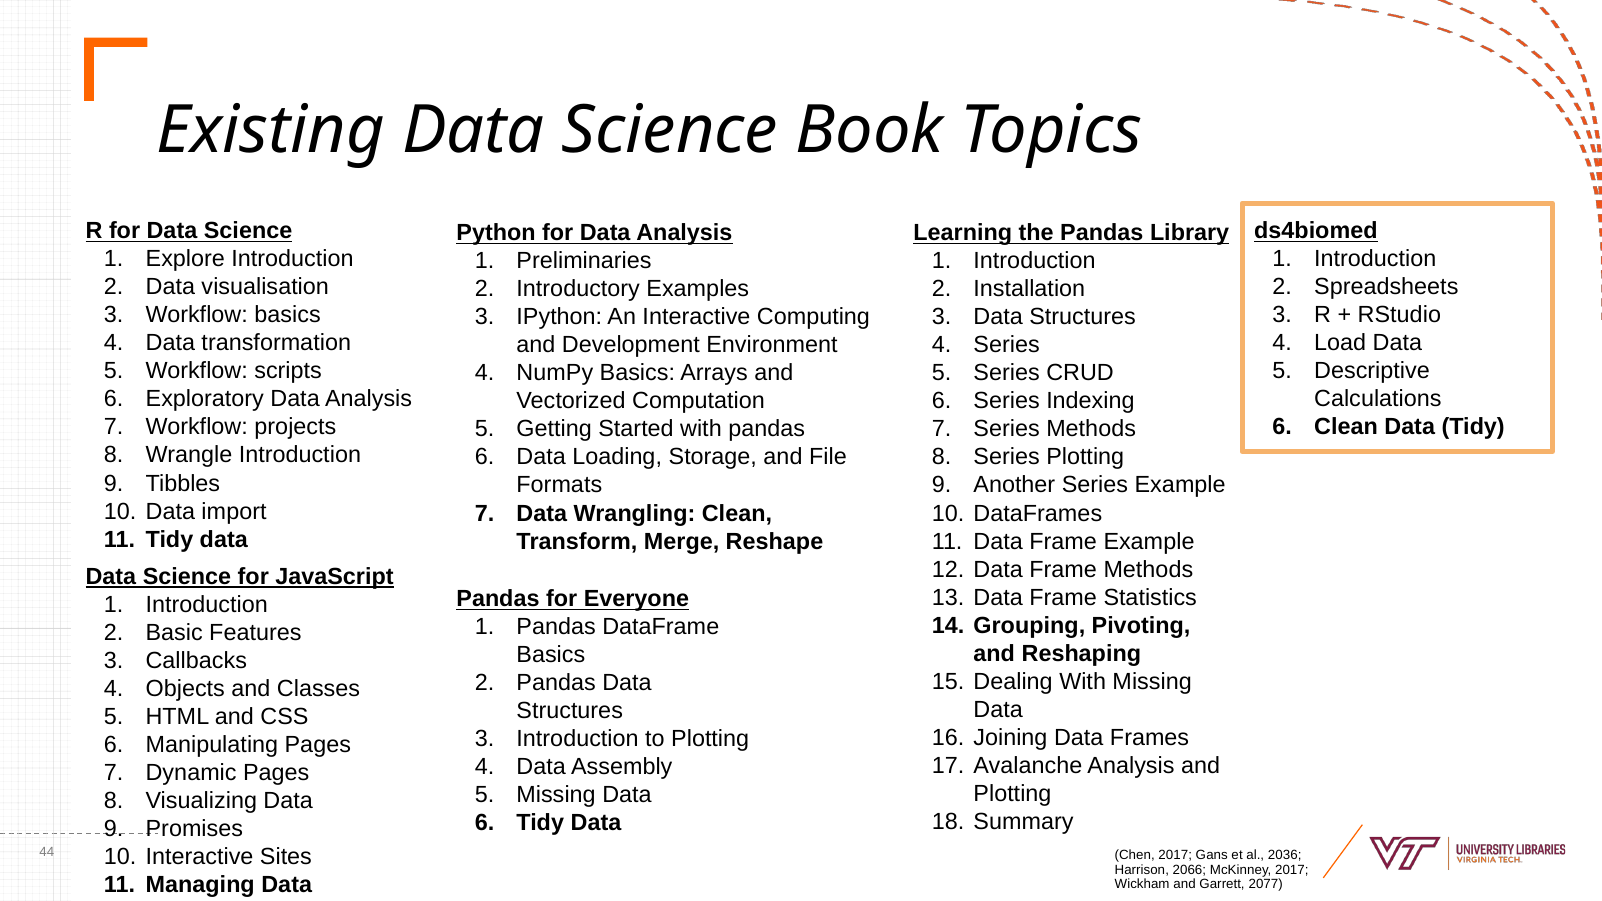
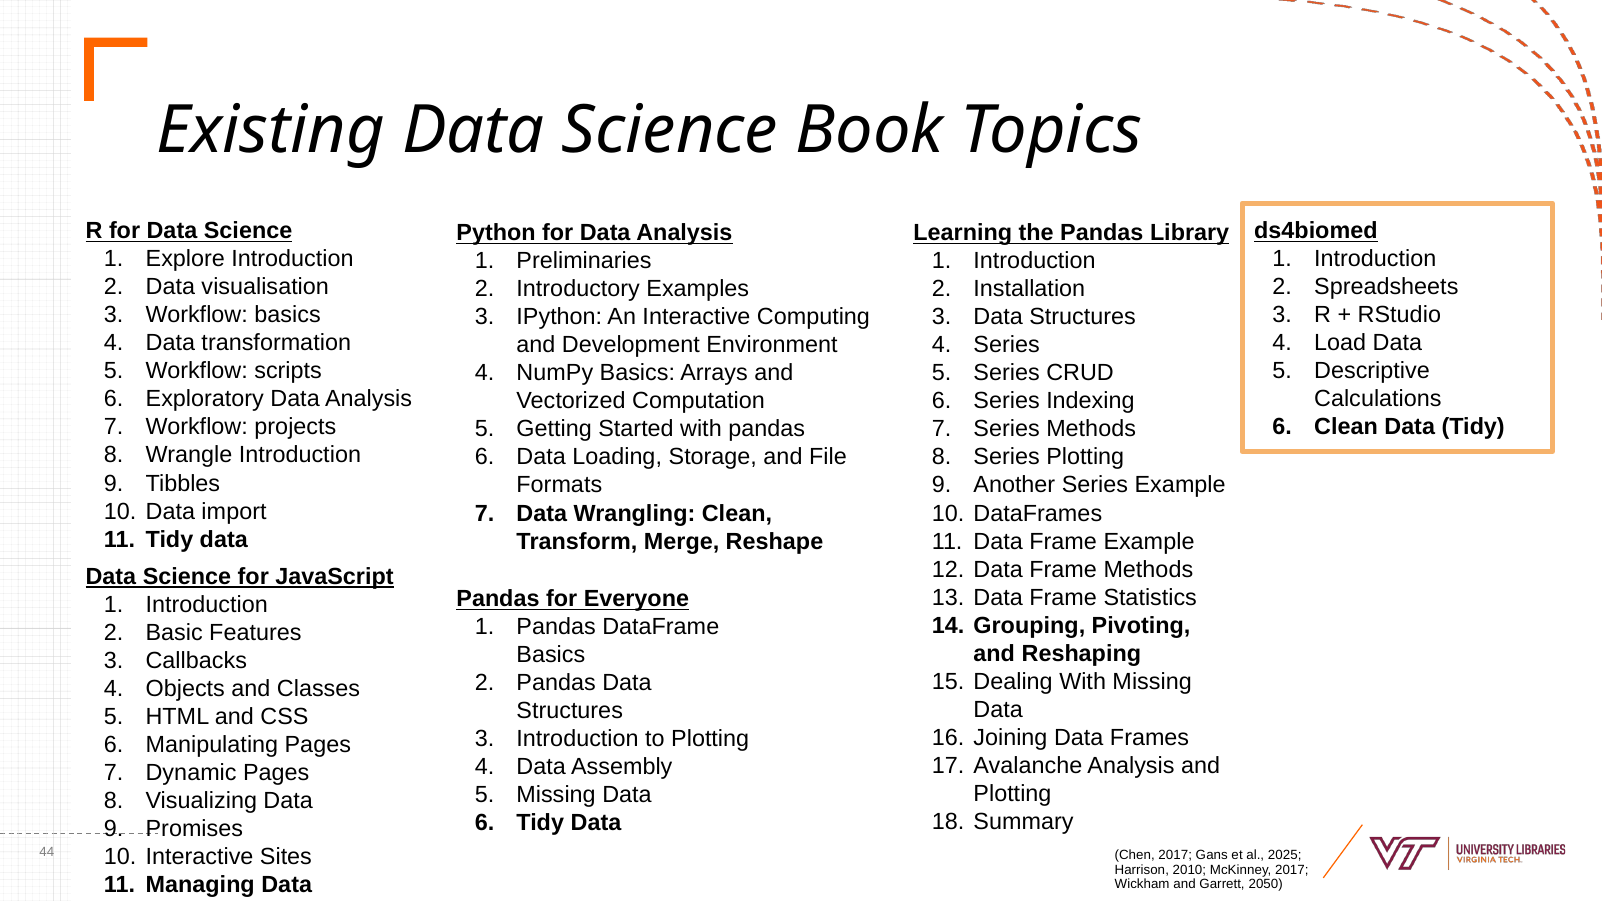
2036: 2036 -> 2025 (1285, 856)
2066: 2066 -> 2010 (1189, 870)
2077: 2077 -> 2050 (1266, 884)
